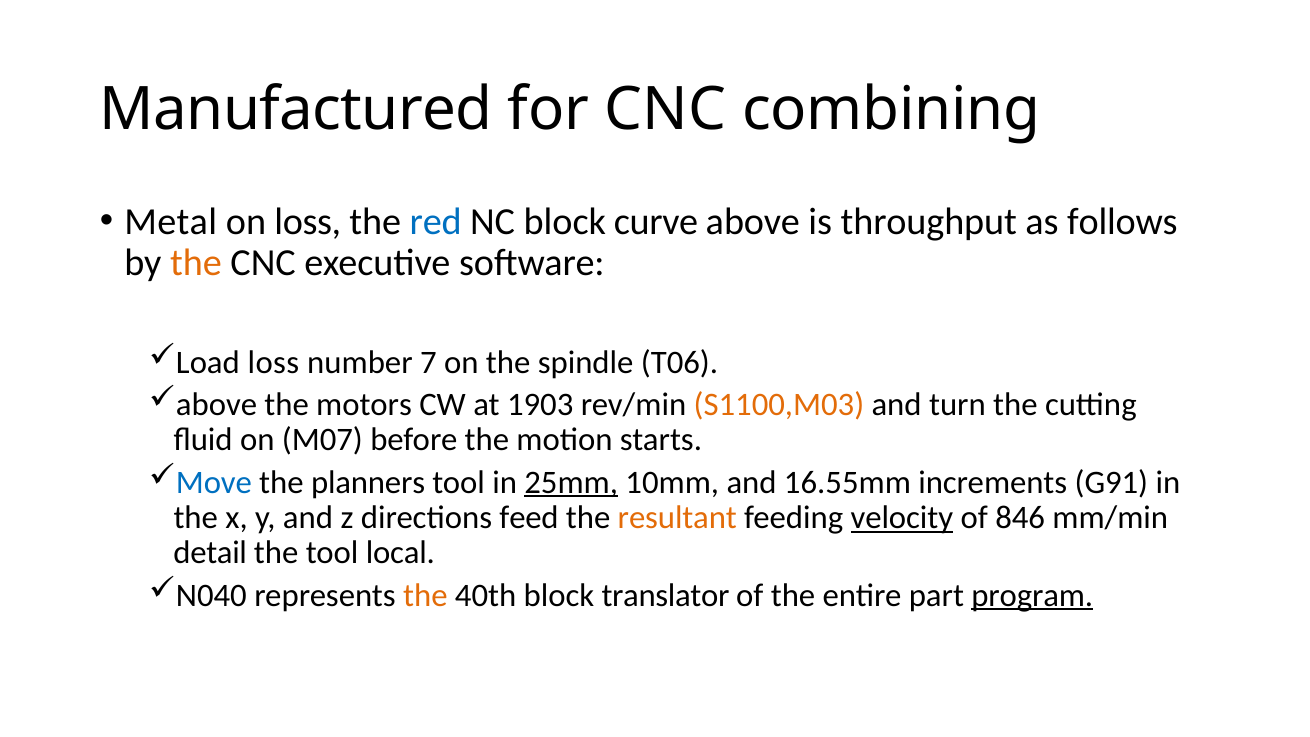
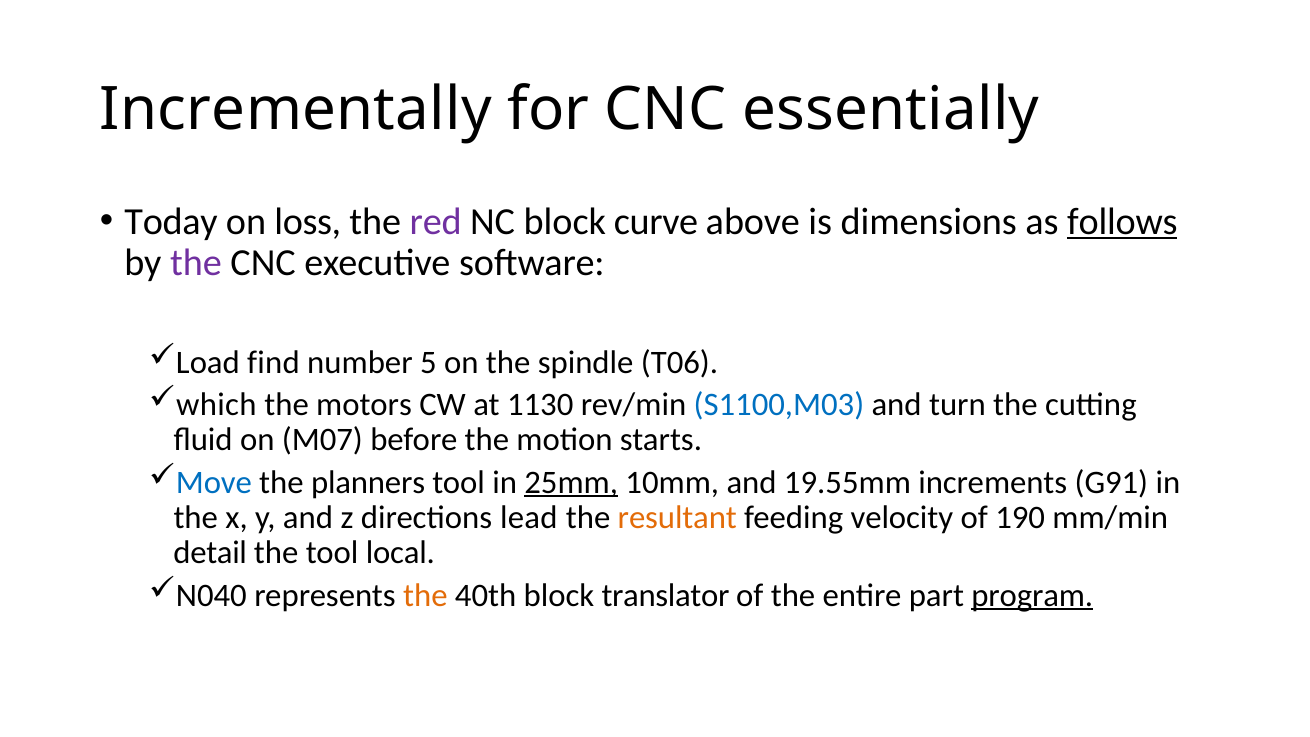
Manufactured: Manufactured -> Incrementally (296, 110)
combining: combining -> essentially (891, 110)
Metal: Metal -> Today (171, 221)
red colour: blue -> purple (436, 221)
throughput: throughput -> dimensions (929, 221)
follows underline: none -> present (1122, 221)
the colour: orange -> purple (196, 263)
Load loss: loss -> find (273, 363)
7: 7 -> 5 (428, 363)
above: above -> which (216, 405)
1903: 1903 -> 1130 (540, 405)
S1100,M03 colour: orange -> blue (779, 405)
16.55mm: 16.55mm -> 19.55mm (847, 482)
feed: feed -> lead (529, 518)
velocity underline: present -> none (902, 518)
846: 846 -> 190 (1020, 518)
